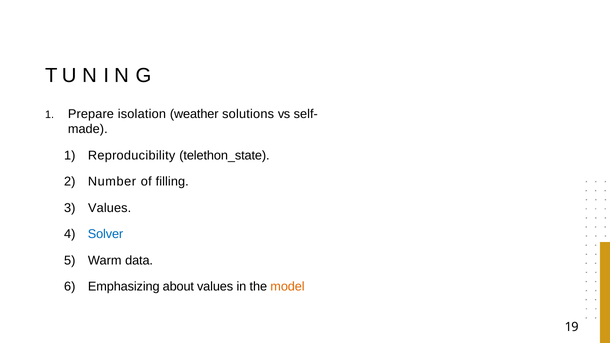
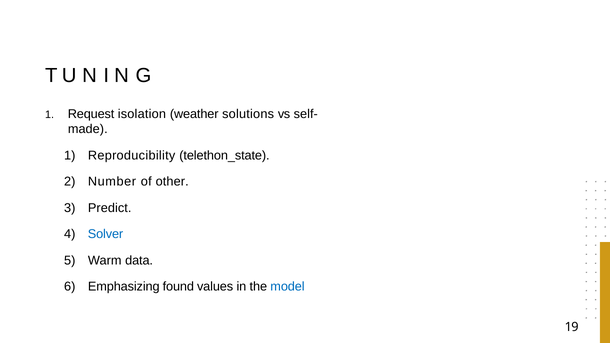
Prepare: Prepare -> Request (91, 114)
filling: filling -> other (172, 182)
Values: Values -> Predict (110, 208)
about: about -> found (178, 287)
model colour: orange -> blue (288, 287)
